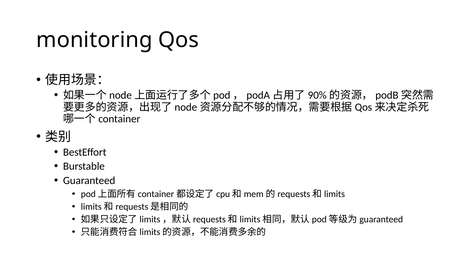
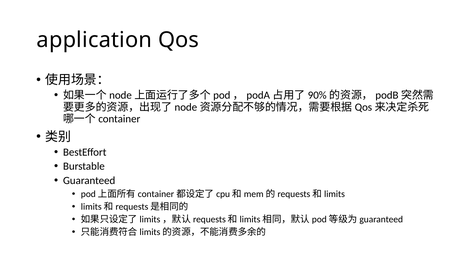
monitoring: monitoring -> application (94, 40)
